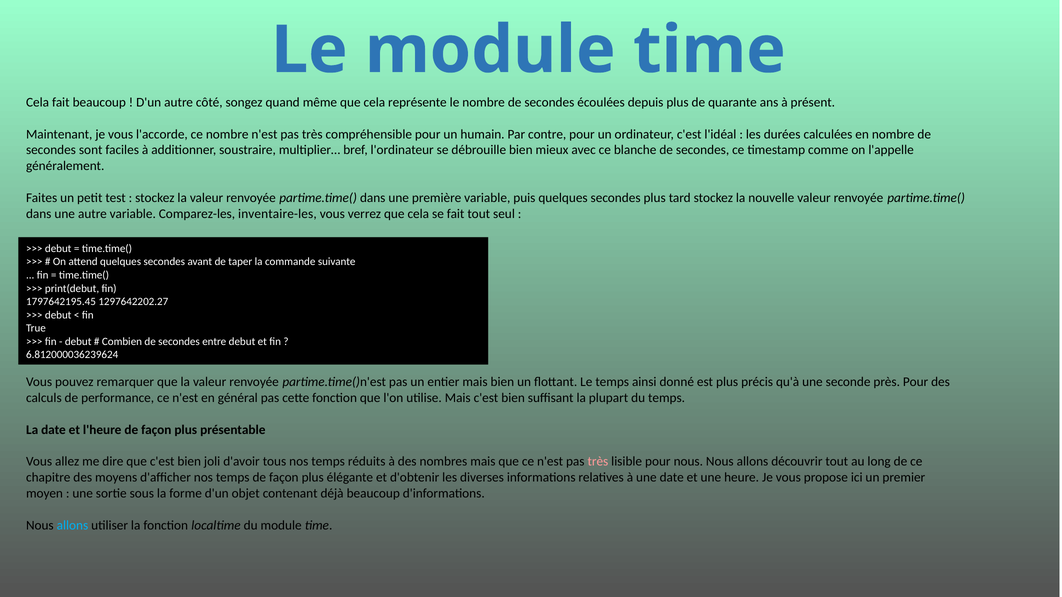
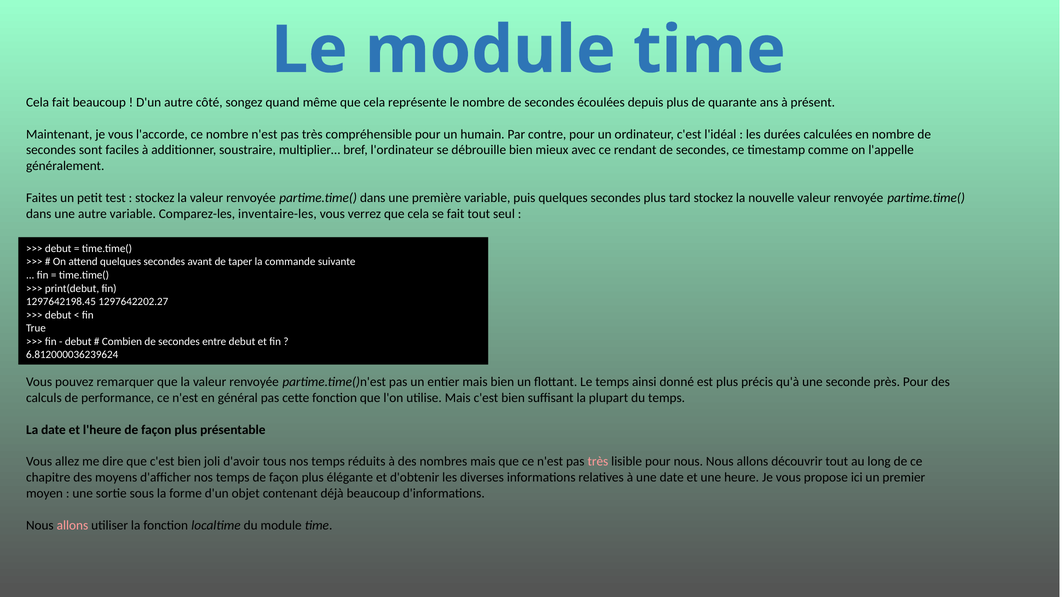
blanche: blanche -> rendant (635, 150)
1797642195.45: 1797642195.45 -> 1297642198.45 (61, 302)
allons colour: light blue -> pink (72, 526)
